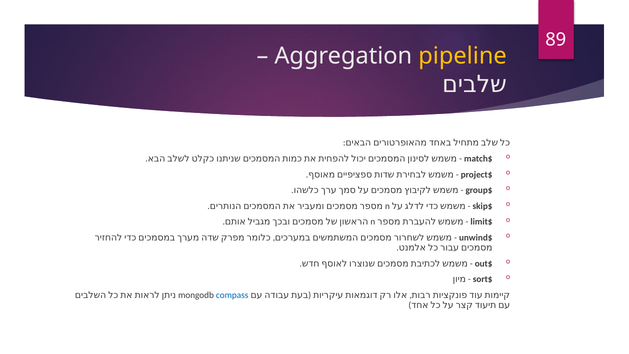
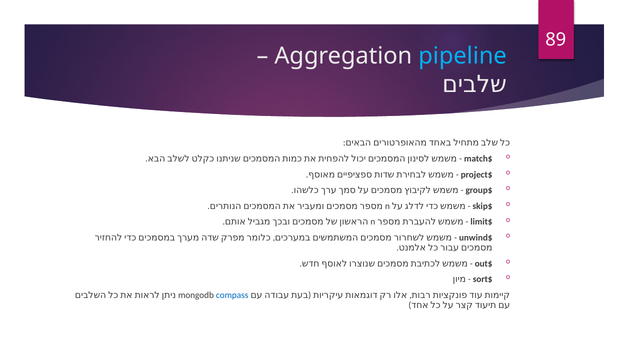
pipeline colour: yellow -> light blue (463, 56)
